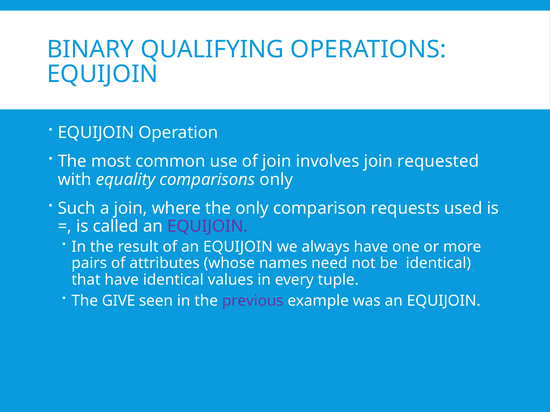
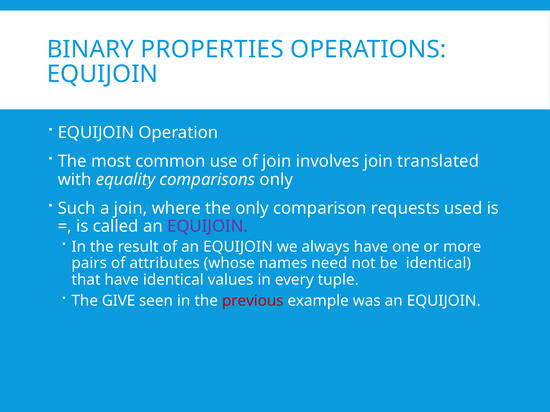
QUALIFYING: QUALIFYING -> PROPERTIES (212, 49)
requested: requested -> translated (438, 162)
previous colour: purple -> red (253, 301)
